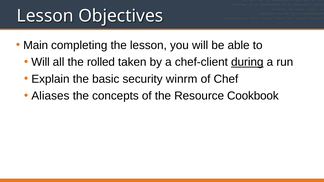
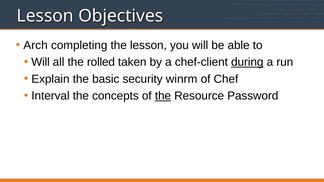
Main: Main -> Arch (36, 45)
Aliases: Aliases -> Interval (50, 96)
the underline: none -> present (163, 96)
Cookbook: Cookbook -> Password (253, 96)
